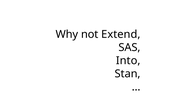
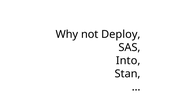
Extend: Extend -> Deploy (121, 34)
